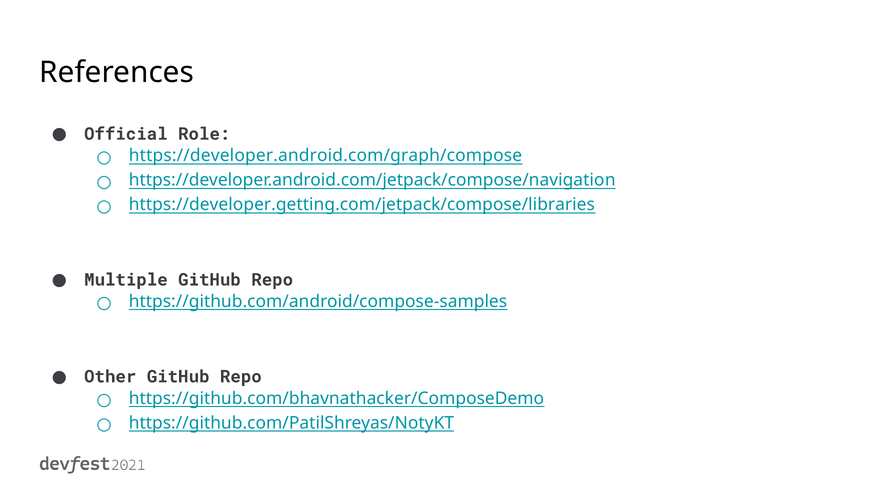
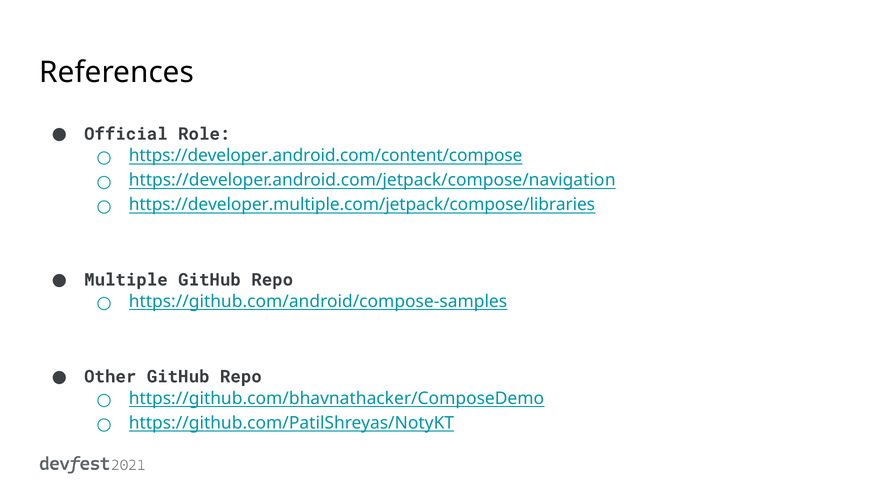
https://developer.android.com/graph/compose: https://developer.android.com/graph/compose -> https://developer.android.com/content/compose (326, 156)
https://developer.getting.com/jetpack/compose/libraries: https://developer.getting.com/jetpack/compose/libraries -> https://developer.multiple.com/jetpack/compose/libraries (362, 205)
